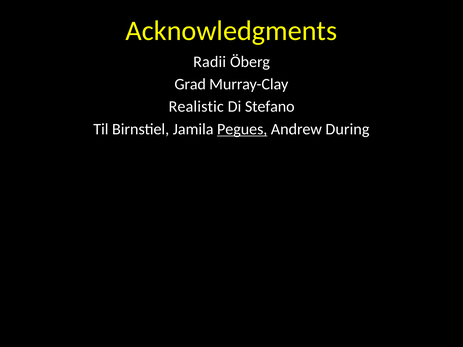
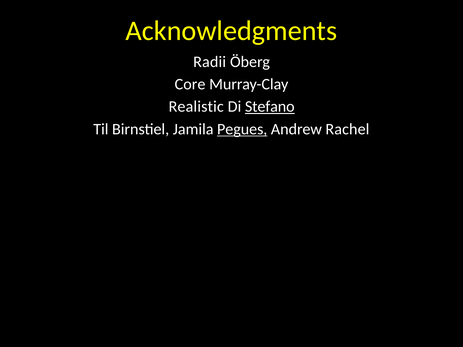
Grad: Grad -> Core (190, 84)
Stefano underline: none -> present (270, 107)
During: During -> Rachel (347, 129)
